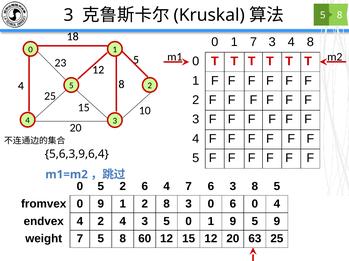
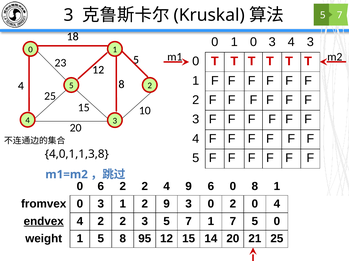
8: 8 -> 7 (340, 15)
1 7: 7 -> 0 (253, 42)
4 8: 8 -> 3 (310, 42)
5,6,3,9,6,4: 5,6,3,9,6,4 -> 4,0,1,1,3,8 (77, 154)
0 5: 5 -> 6 (101, 187)
6: 6 -> 2 (145, 187)
4 7: 7 -> 9 (189, 187)
6 3: 3 -> 0 (233, 187)
5: 5 -> 1 (277, 187)
fromvex 0 9: 9 -> 3 (101, 204)
2 8: 8 -> 9 (167, 204)
0 6: 6 -> 2 (233, 204)
endvex underline: none -> present (44, 222)
4 2 4: 4 -> 2 (123, 222)
5 0: 0 -> 7 (189, 222)
1 9: 9 -> 7 (233, 222)
5 9: 9 -> 0 (277, 222)
weight 7: 7 -> 1 (80, 239)
60: 60 -> 95 (145, 239)
12 15 12: 12 -> 14 (211, 239)
63: 63 -> 21 (255, 239)
